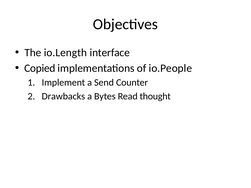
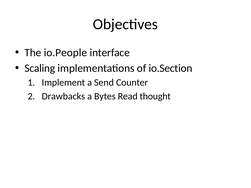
io.Length: io.Length -> io.People (65, 53)
Copied: Copied -> Scaling (40, 68)
io.People: io.People -> io.Section (170, 68)
